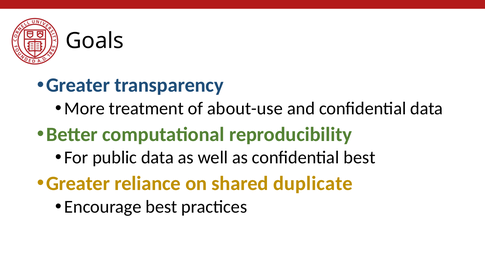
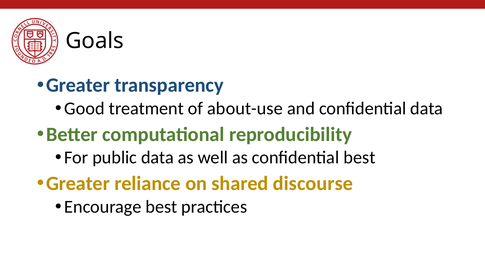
More: More -> Good (84, 108)
duplicate: duplicate -> discourse (313, 183)
